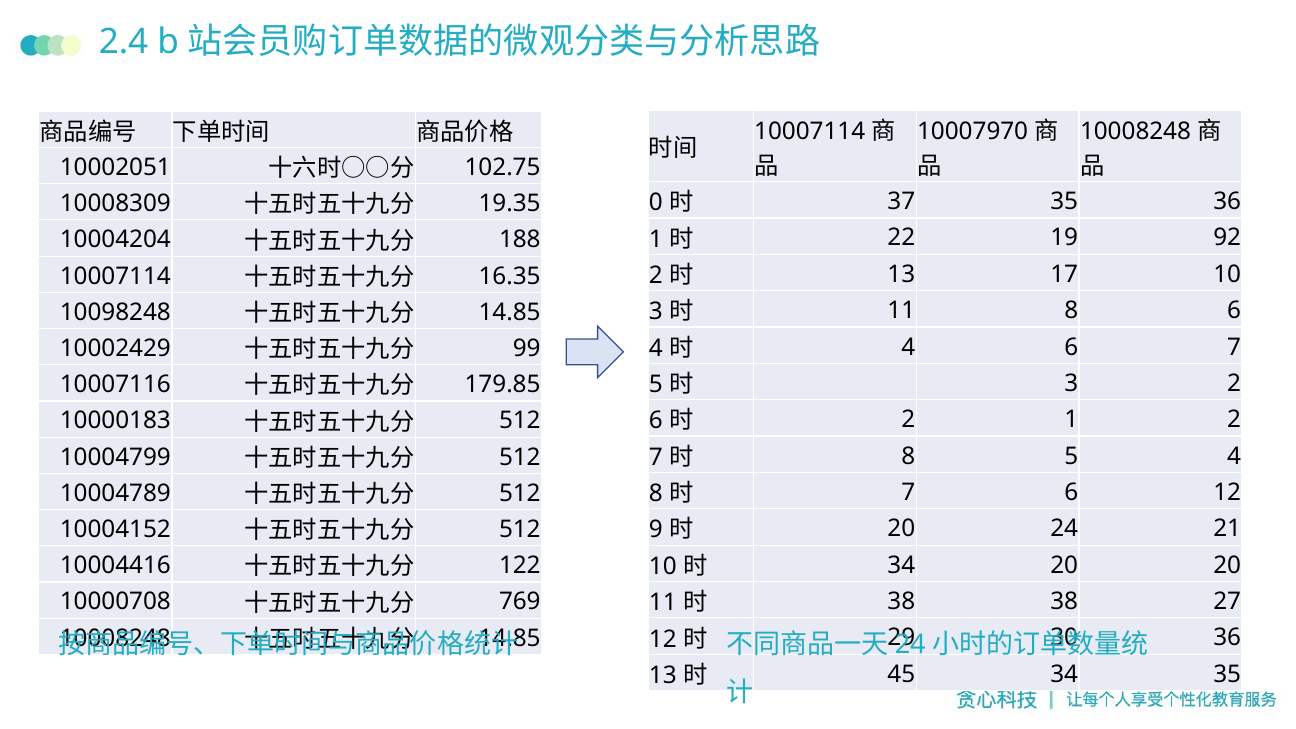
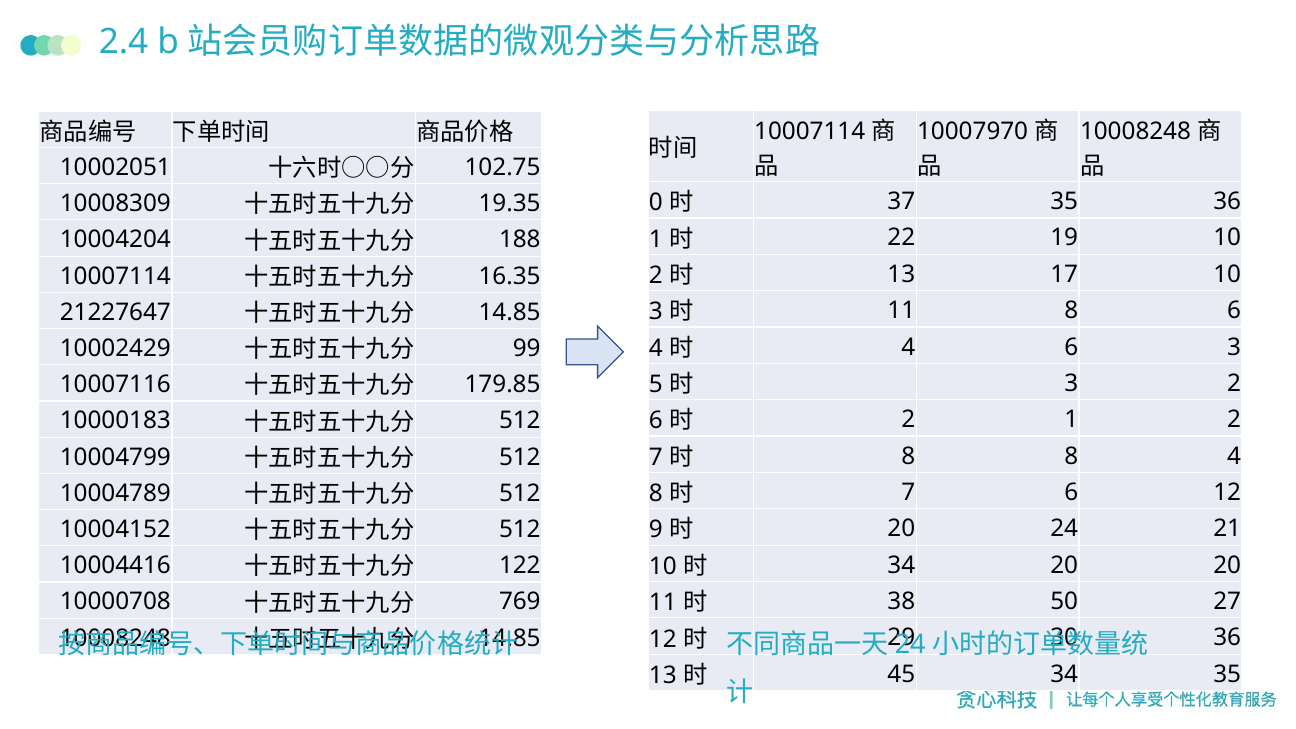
19 92: 92 -> 10 (1227, 238)
10098248: 10098248 -> 21227647 (115, 312)
6 7: 7 -> 3 (1234, 347)
8 5: 5 -> 8 (1071, 456)
38 38: 38 -> 50 (1064, 602)
